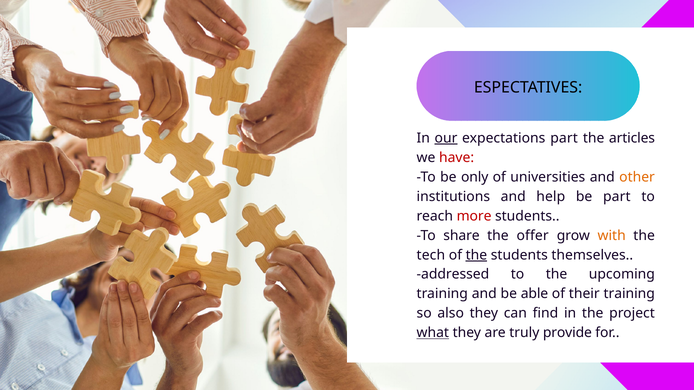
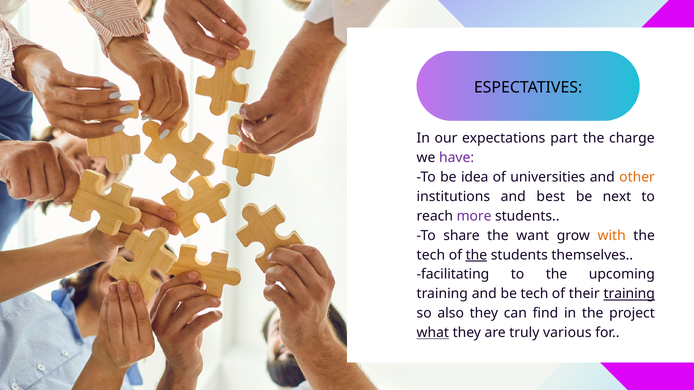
our underline: present -> none (446, 138)
articles: articles -> charge (632, 138)
have colour: red -> purple (457, 158)
only: only -> idea (475, 177)
help: help -> best (551, 197)
be part: part -> next (617, 197)
more colour: red -> purple (474, 216)
offer: offer -> want (533, 236)
addressed: addressed -> facilitating (453, 275)
be able: able -> tech (534, 294)
training underline: none -> present (629, 294)
provide: provide -> various (567, 333)
